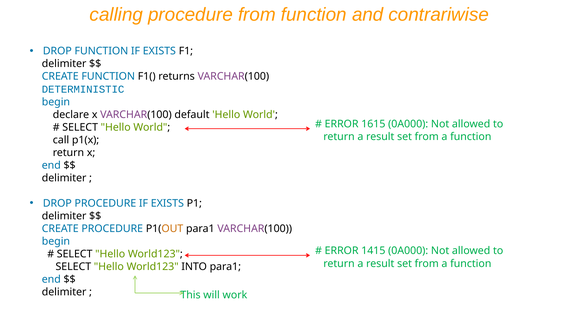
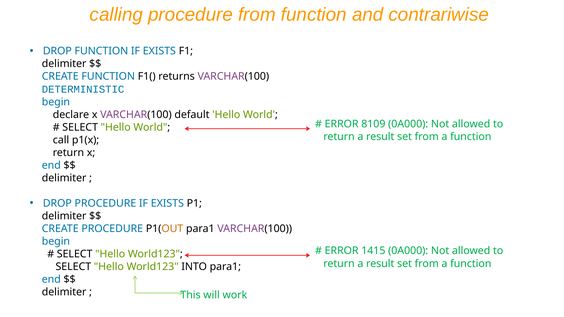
1615: 1615 -> 8109 (373, 124)
